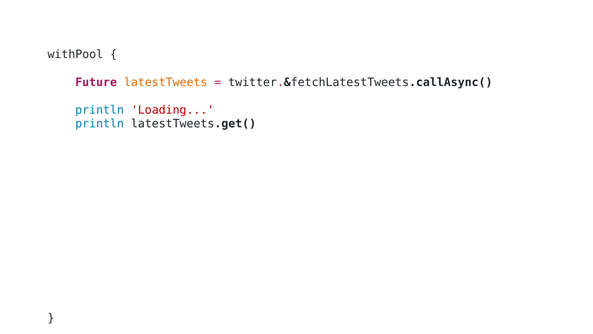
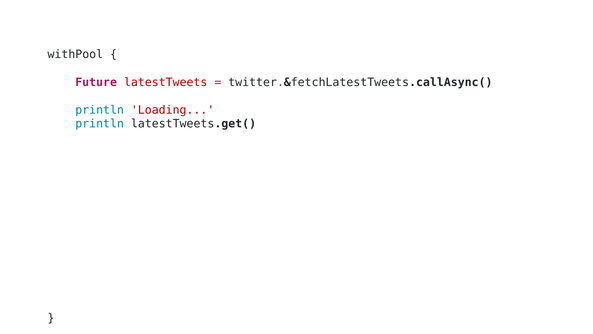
latestTweets colour: orange -> red (166, 82)
